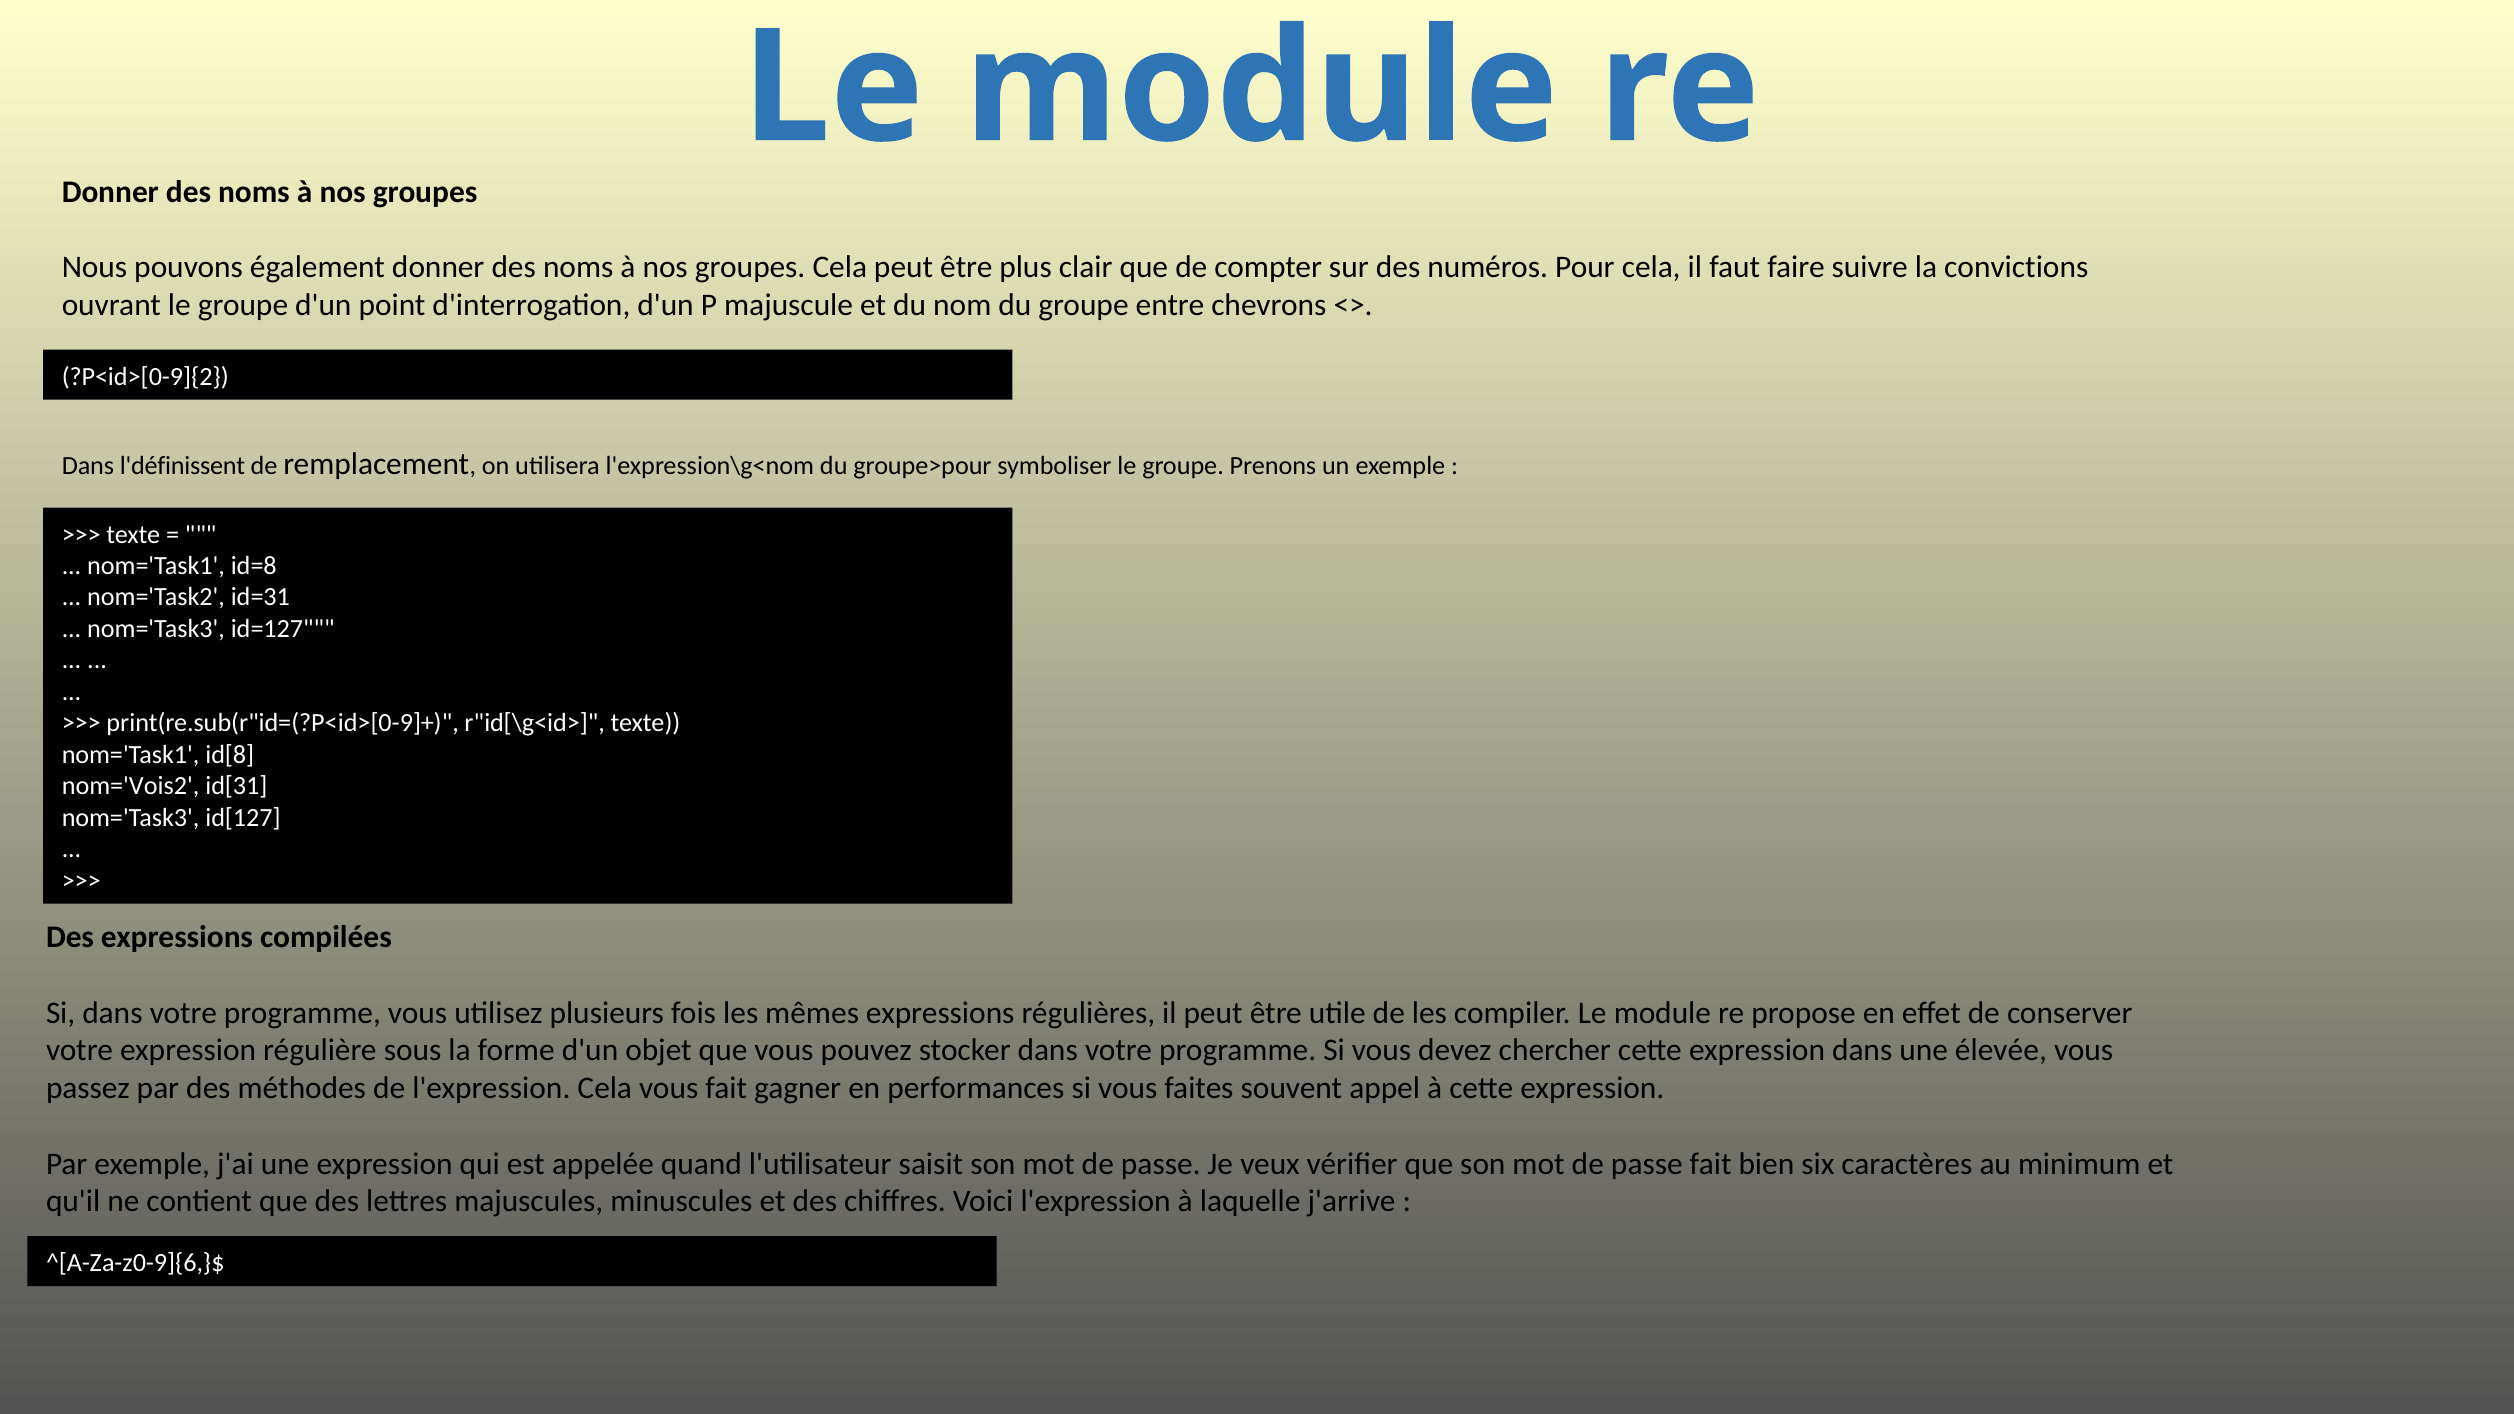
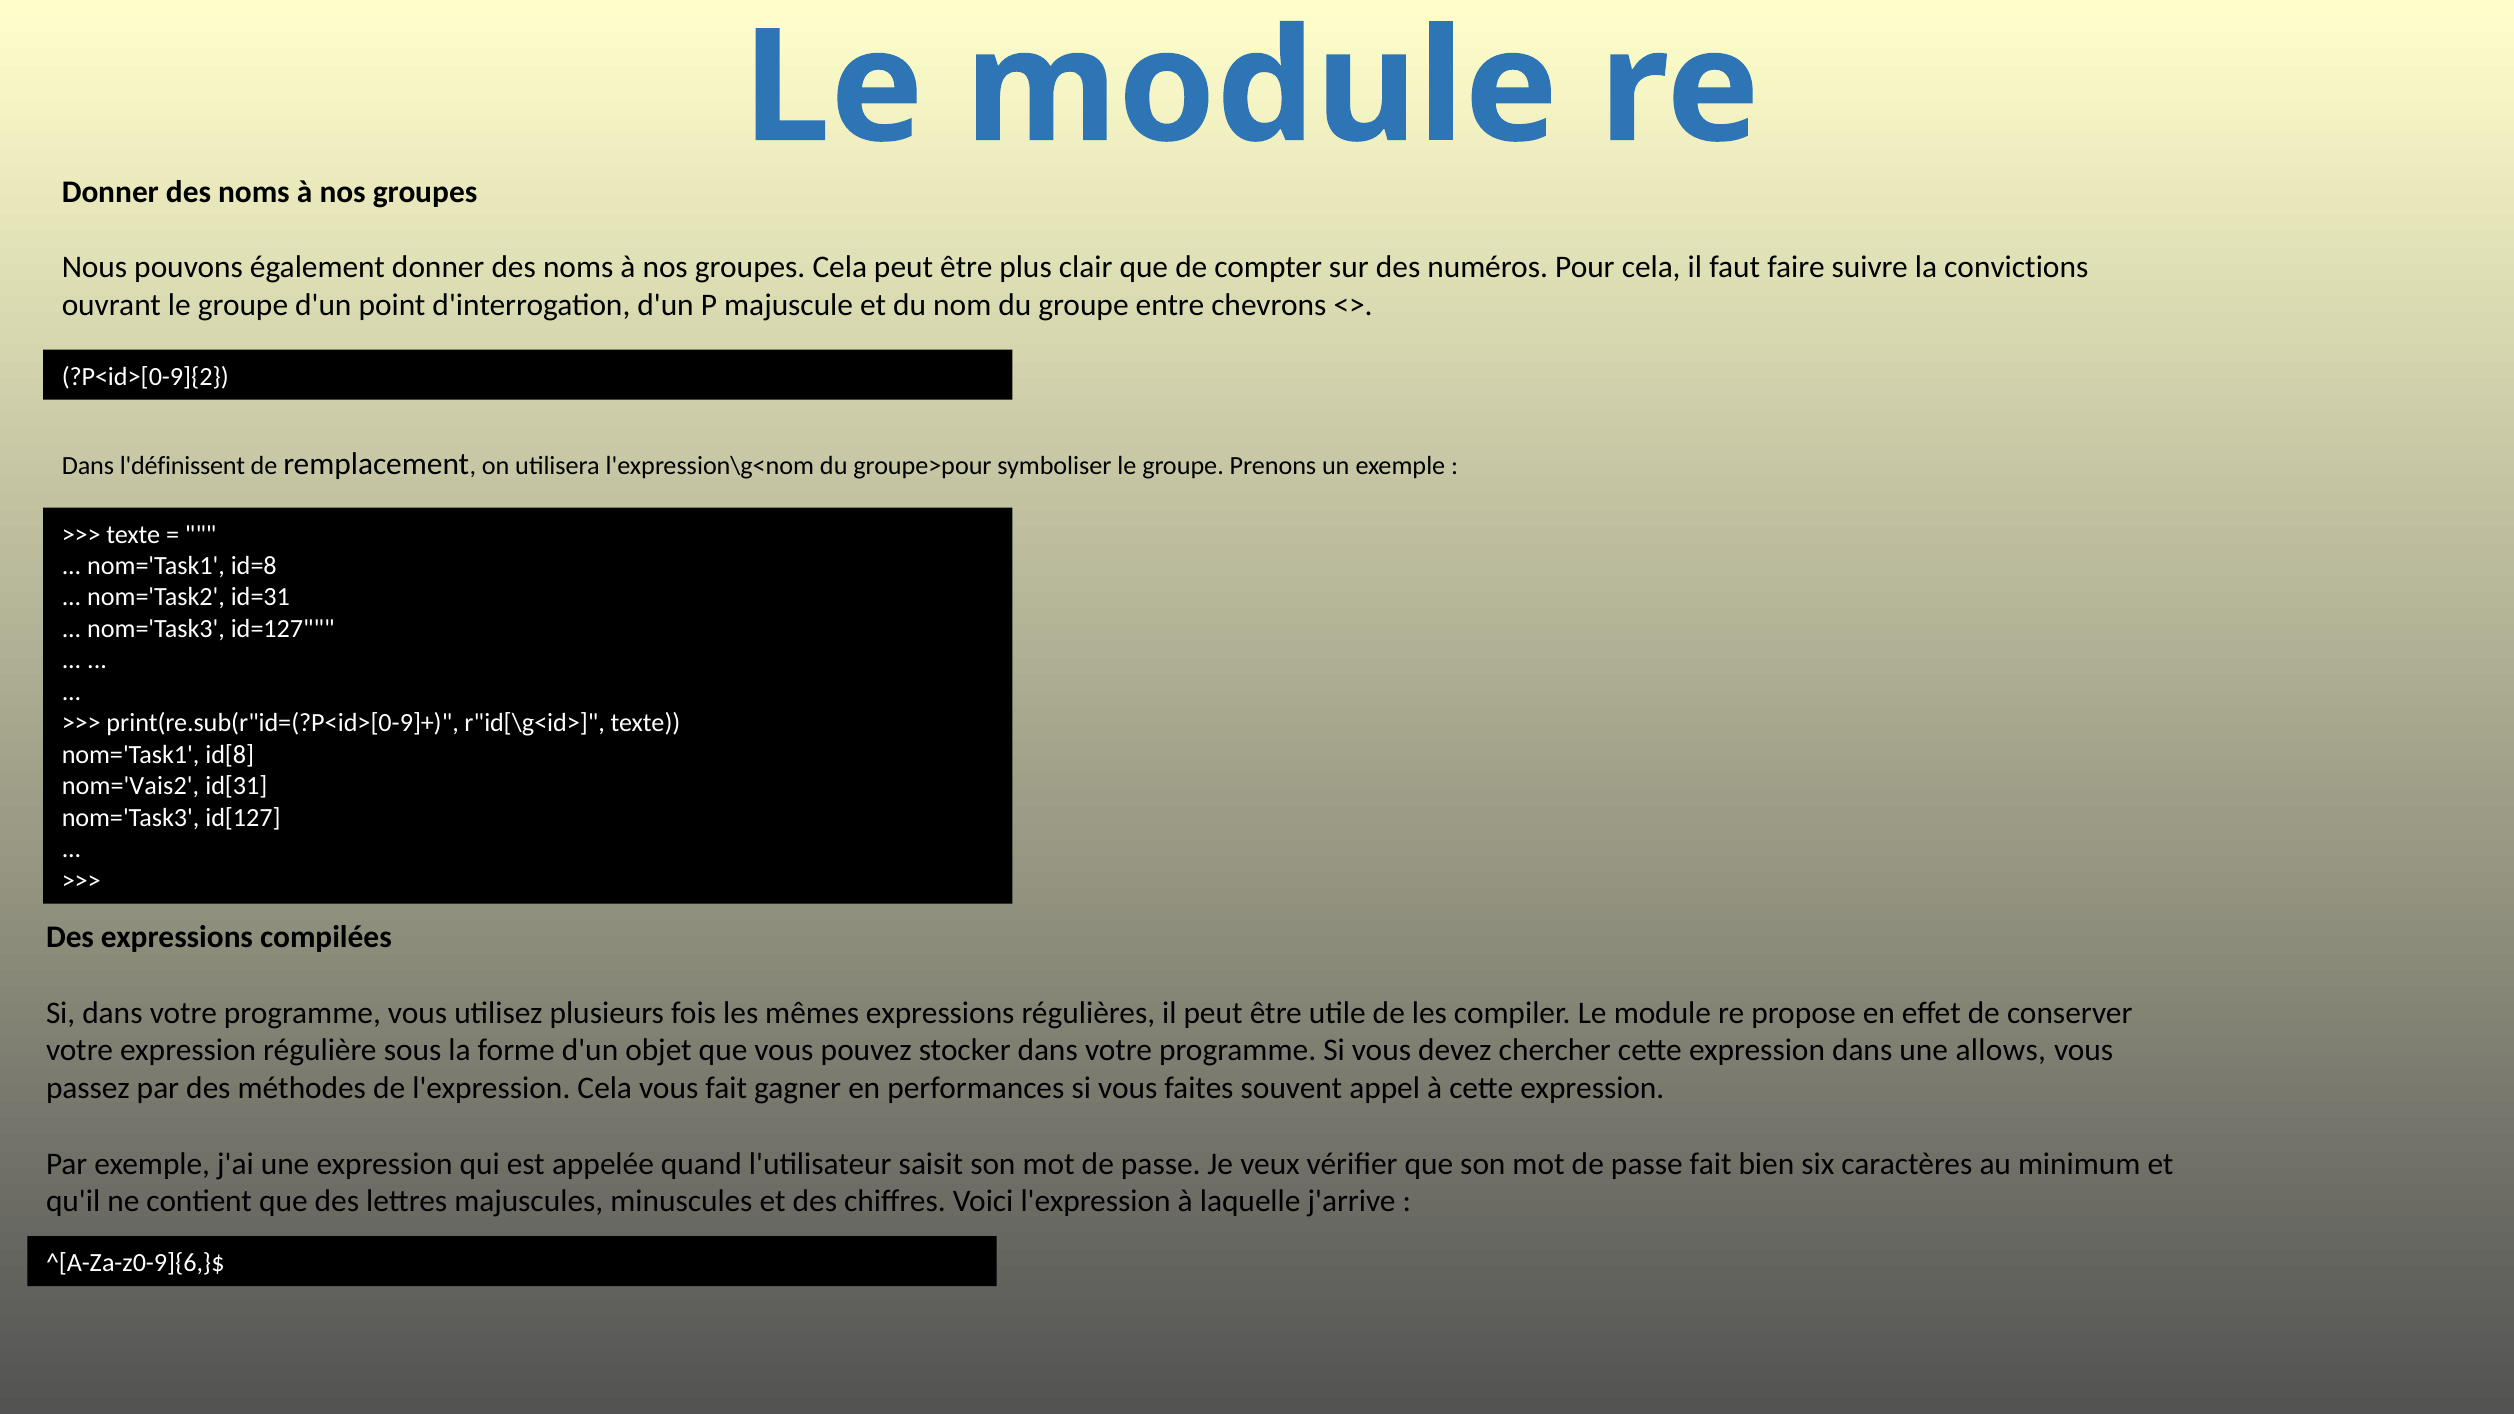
nom='Vois2: nom='Vois2 -> nom='Vais2 (130, 786)
élevée: élevée -> allows (2001, 1051)
